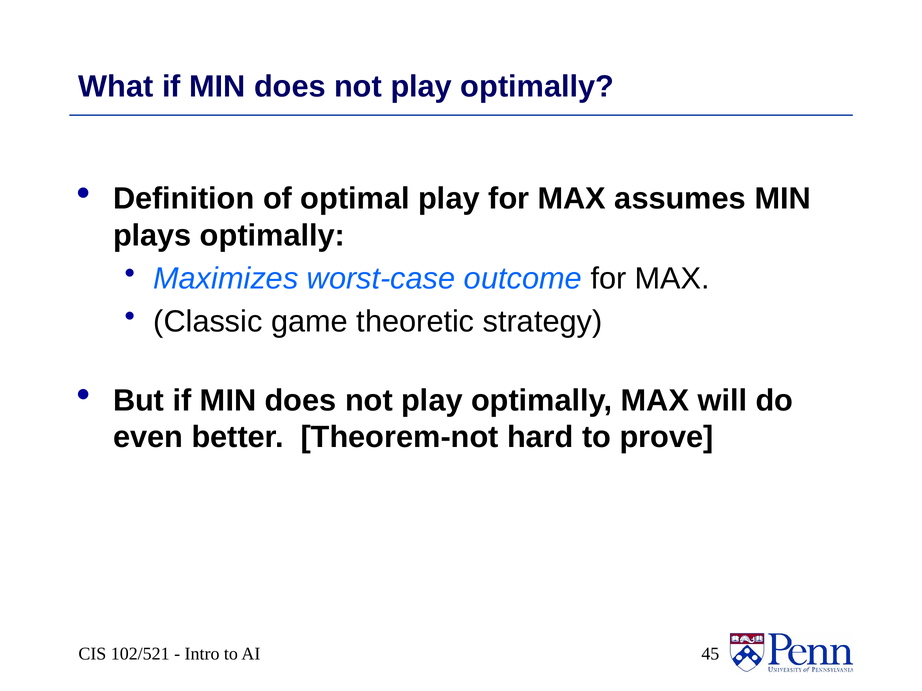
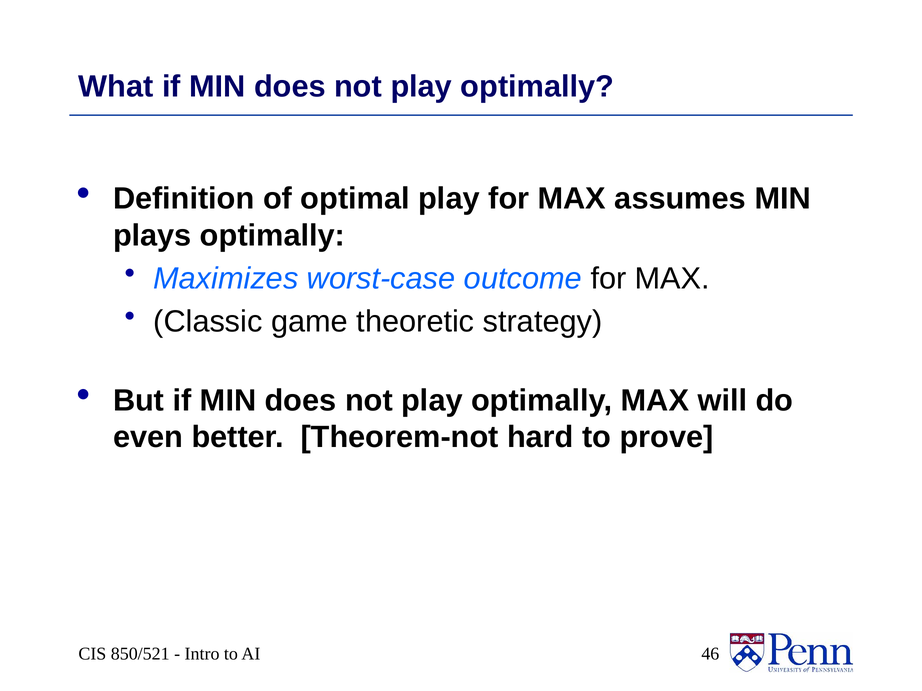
102/521: 102/521 -> 850/521 (140, 654)
45: 45 -> 46 (710, 654)
